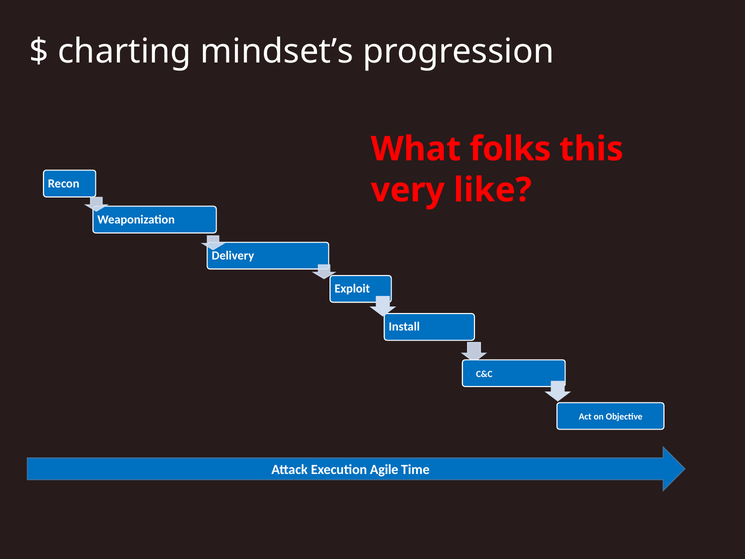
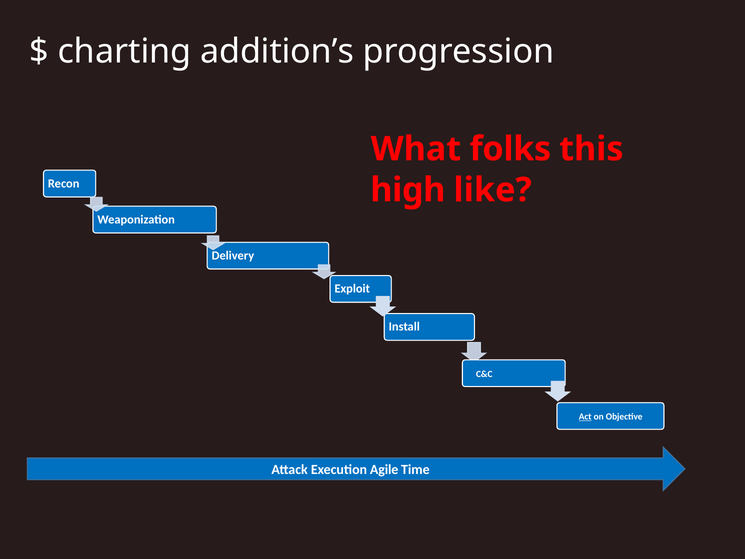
mindset’s: mindset’s -> addition’s (277, 51)
very: very -> high (408, 190)
Act underline: none -> present (585, 417)
